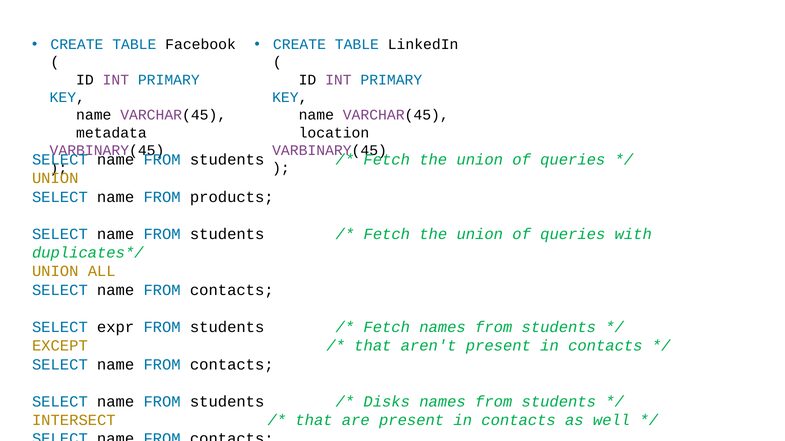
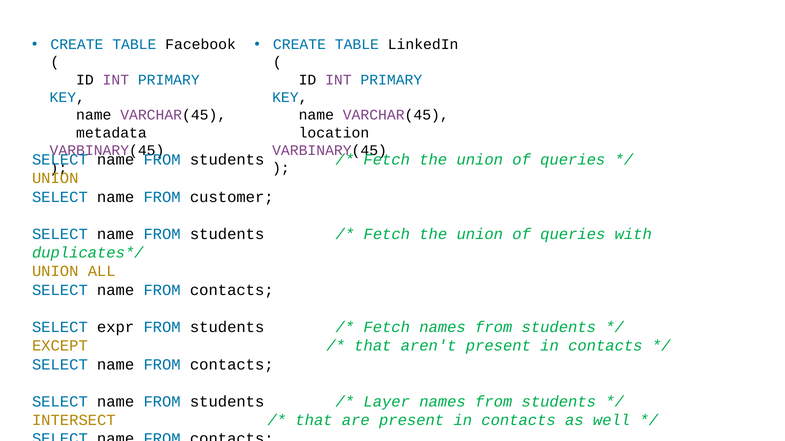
products: products -> customer (232, 197)
Disks: Disks -> Layer (387, 402)
